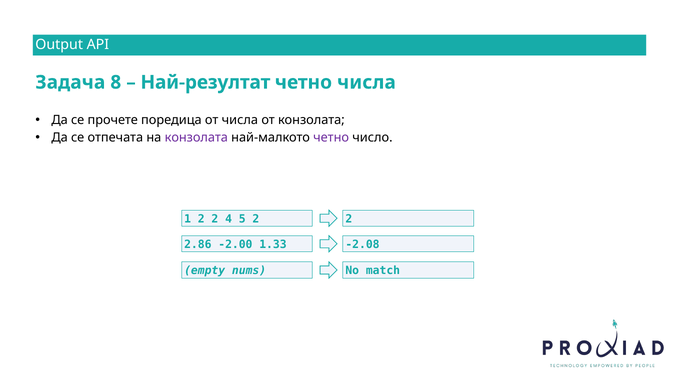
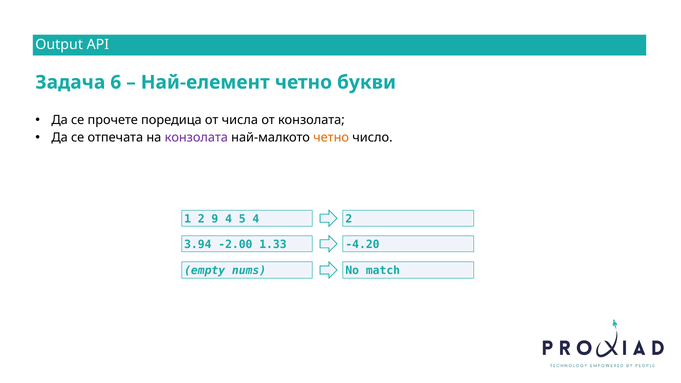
8: 8 -> 6 (116, 82)
Най-резултат: Най-резултат -> Най-елемент (205, 82)
четно числа: числа -> букви (366, 82)
четно colour: purple -> orange (331, 137)
1 2 2: 2 -> 9 (215, 219)
5 2: 2 -> 4 (256, 219)
2.86: 2.86 -> 3.94 (198, 245)
-2.08: -2.08 -> -4.20 (362, 245)
